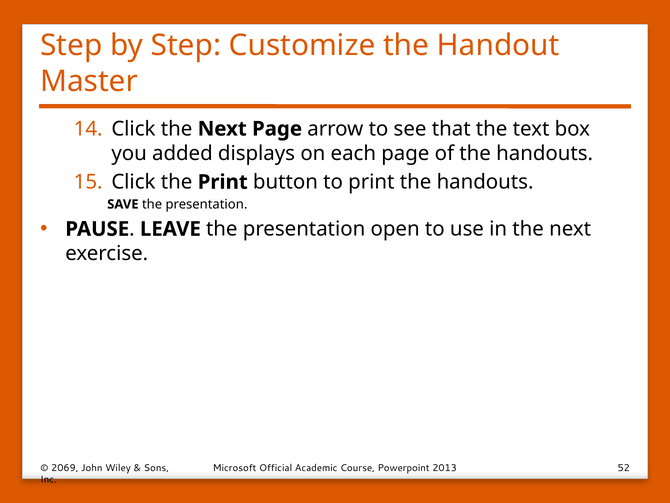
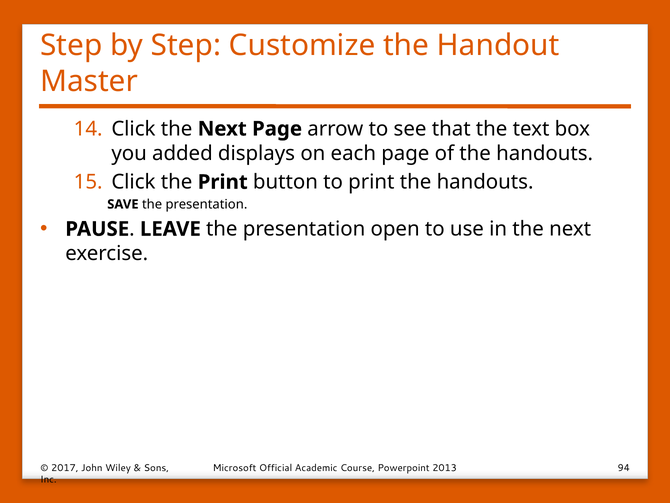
2069: 2069 -> 2017 (65, 467)
52: 52 -> 94 (624, 467)
